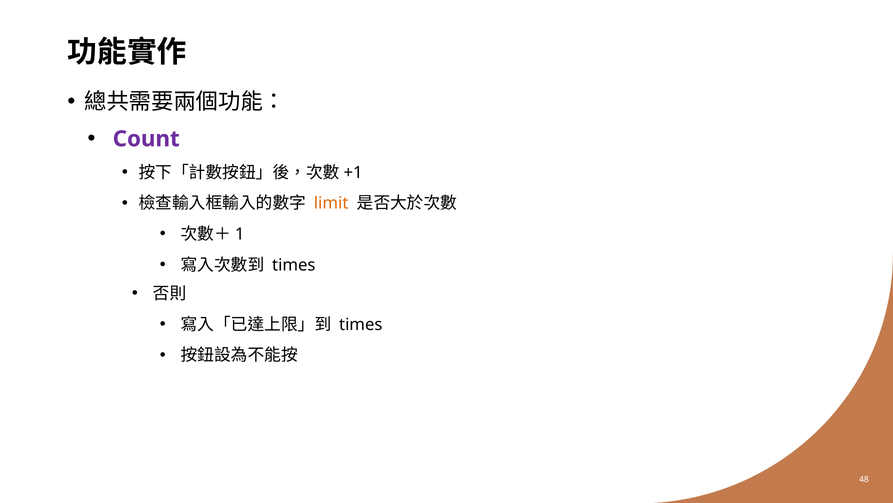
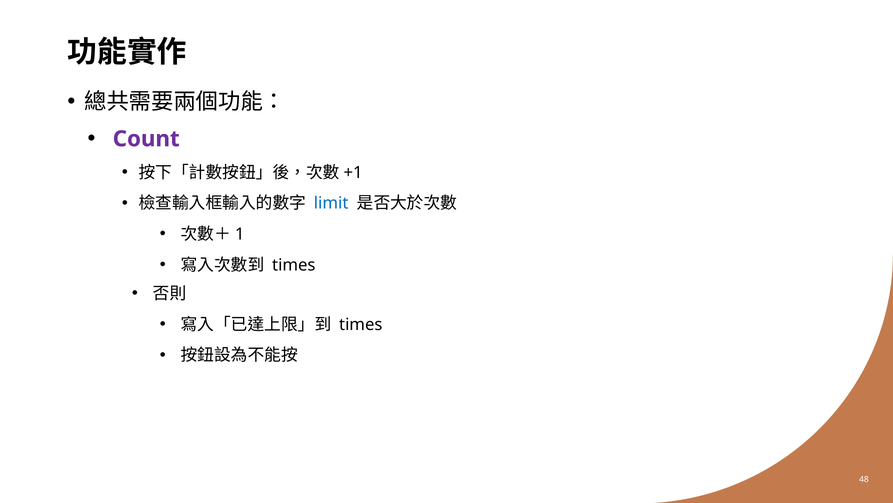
limit colour: orange -> blue (331, 203)
